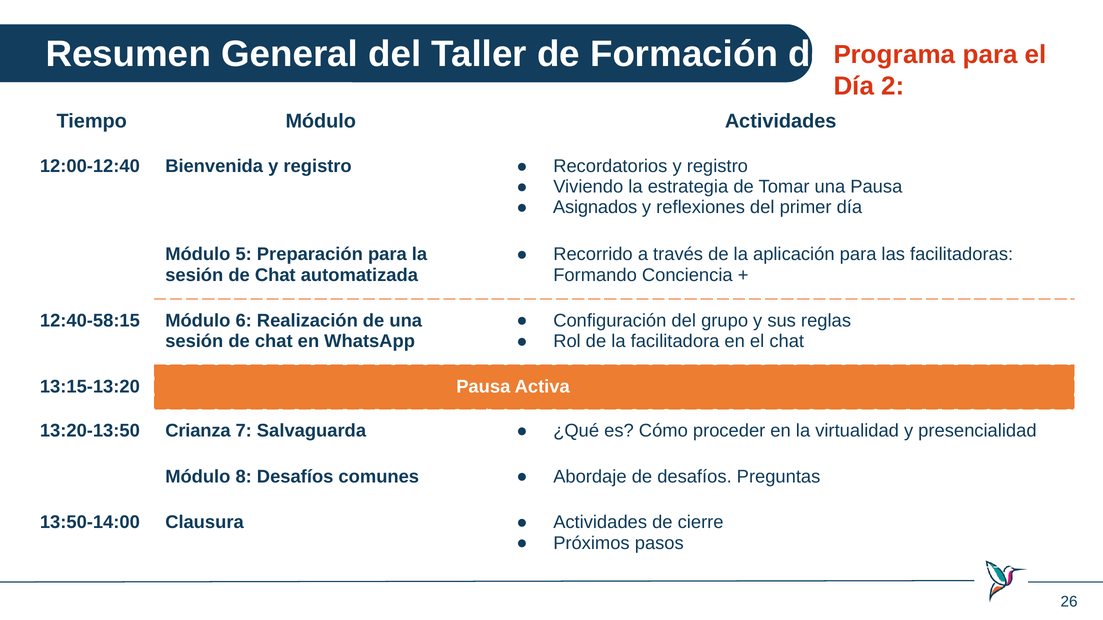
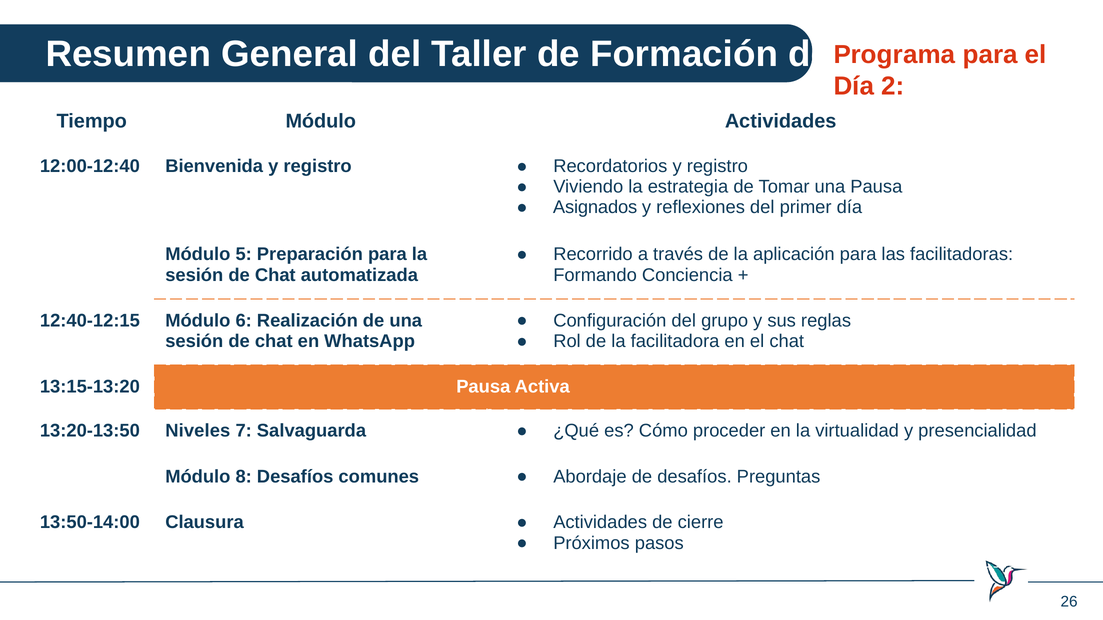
12:40-58:15: 12:40-58:15 -> 12:40-12:15 (90, 321)
Crianza: Crianza -> Niveles (198, 431)
